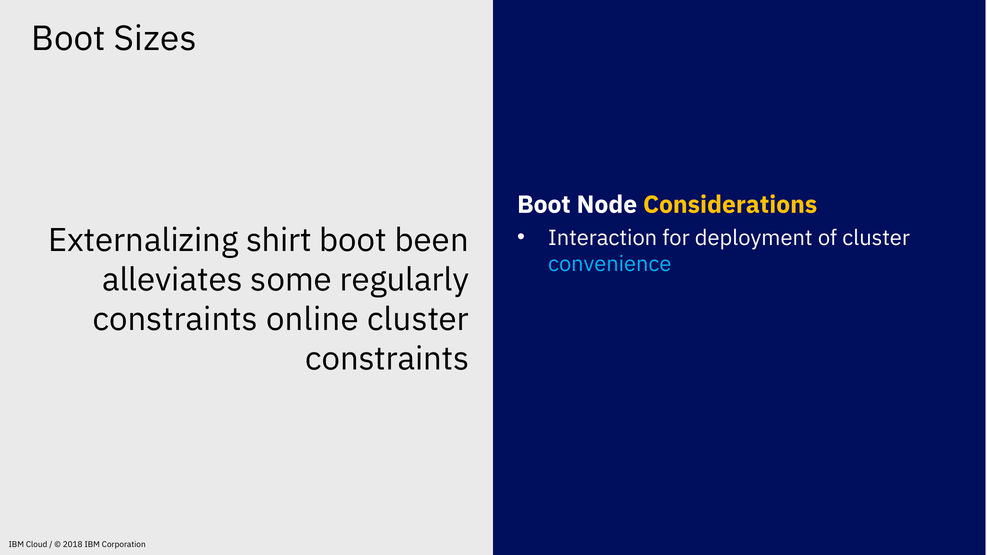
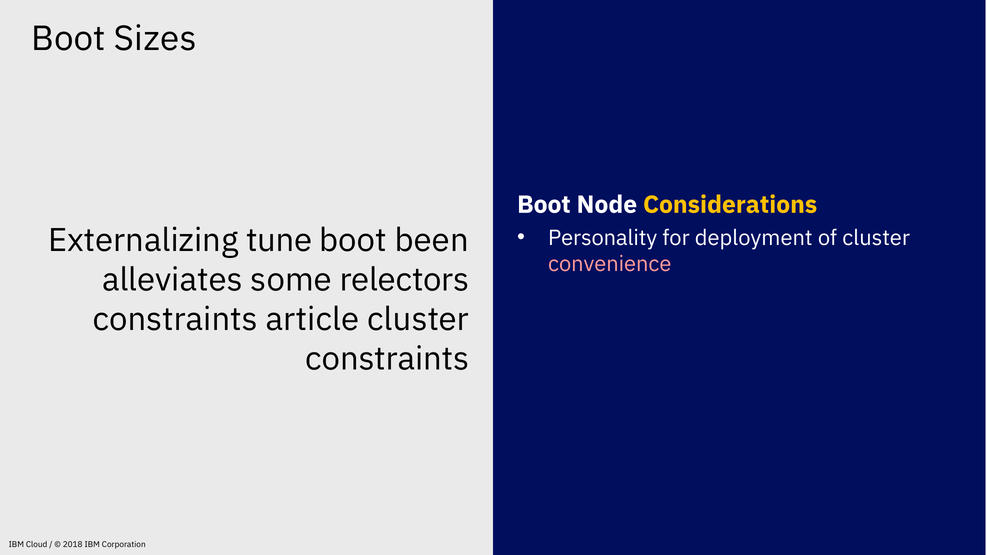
Interaction: Interaction -> Personality (603, 238)
shirt: shirt -> tune (279, 241)
convenience colour: light blue -> pink (610, 264)
regularly: regularly -> relectors (404, 280)
online: online -> article (313, 320)
